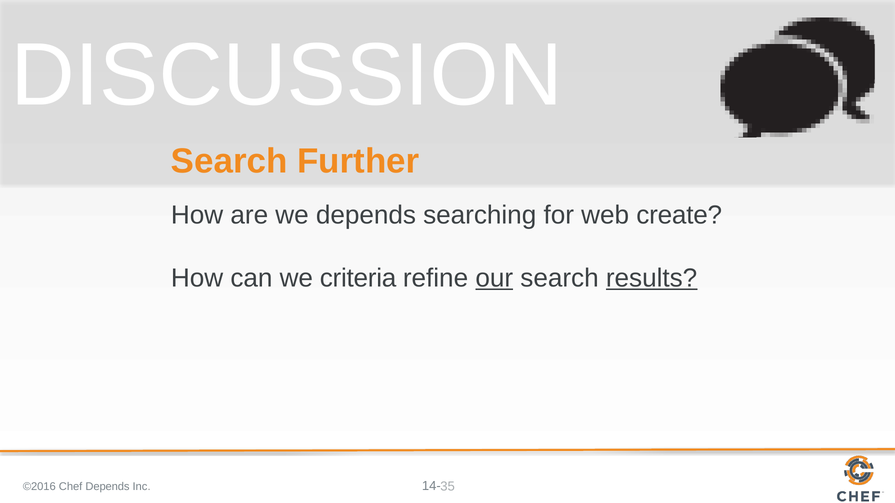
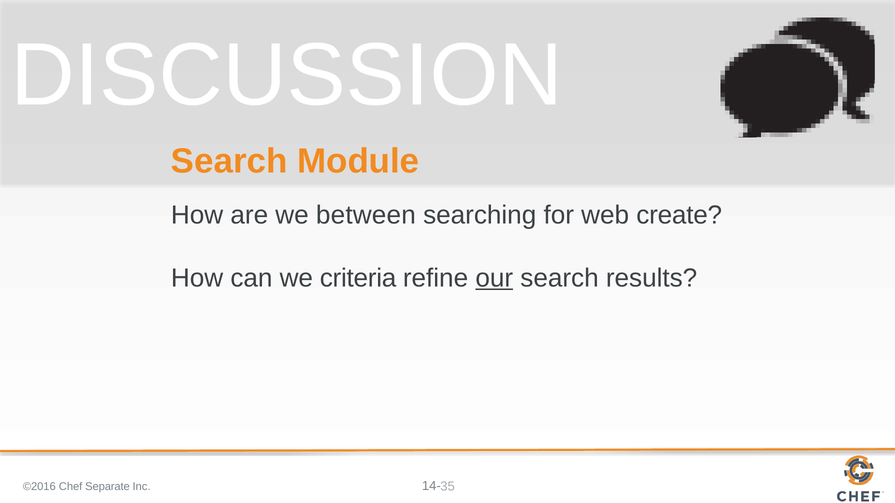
Further: Further -> Module (358, 161)
we depends: depends -> between (366, 215)
results underline: present -> none (652, 278)
Chef Depends: Depends -> Separate (107, 487)
